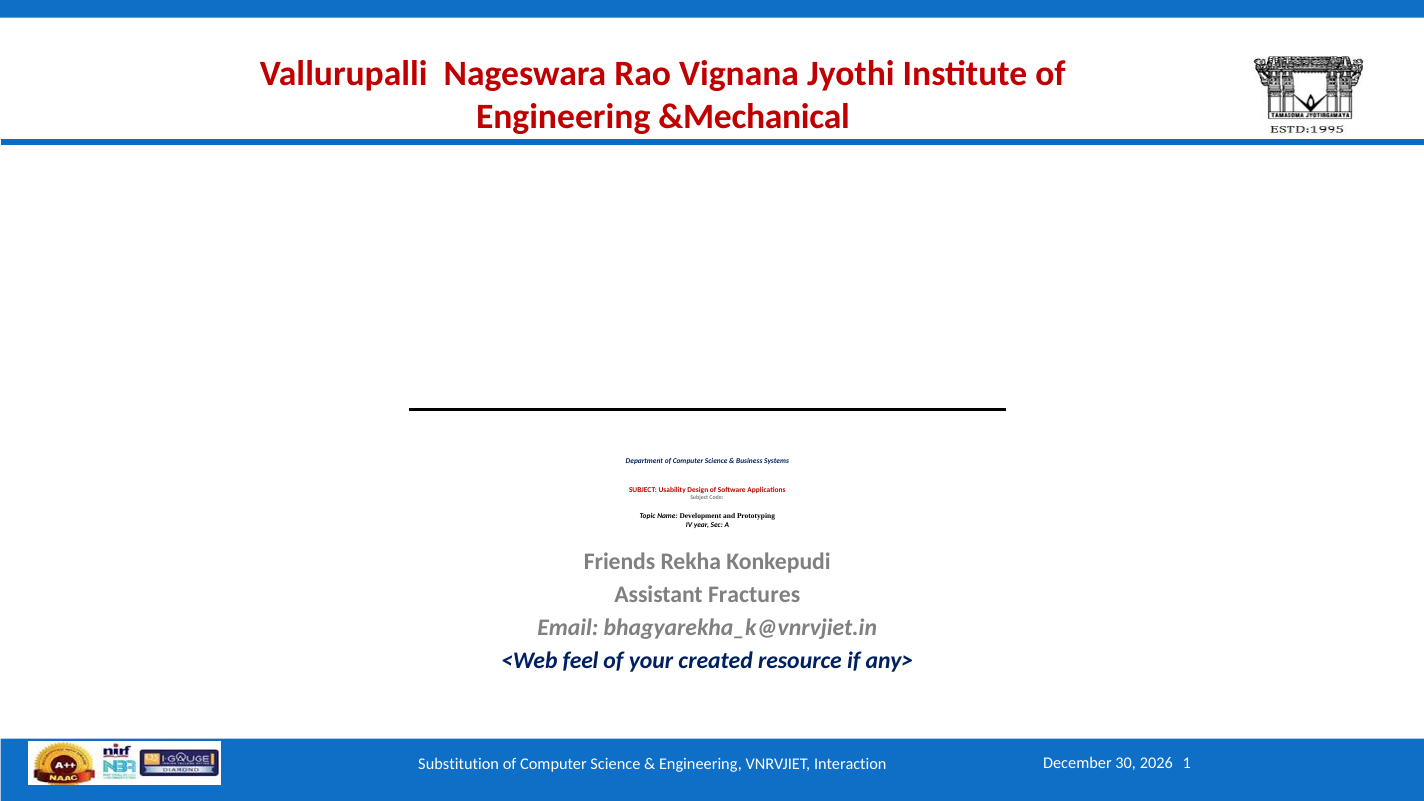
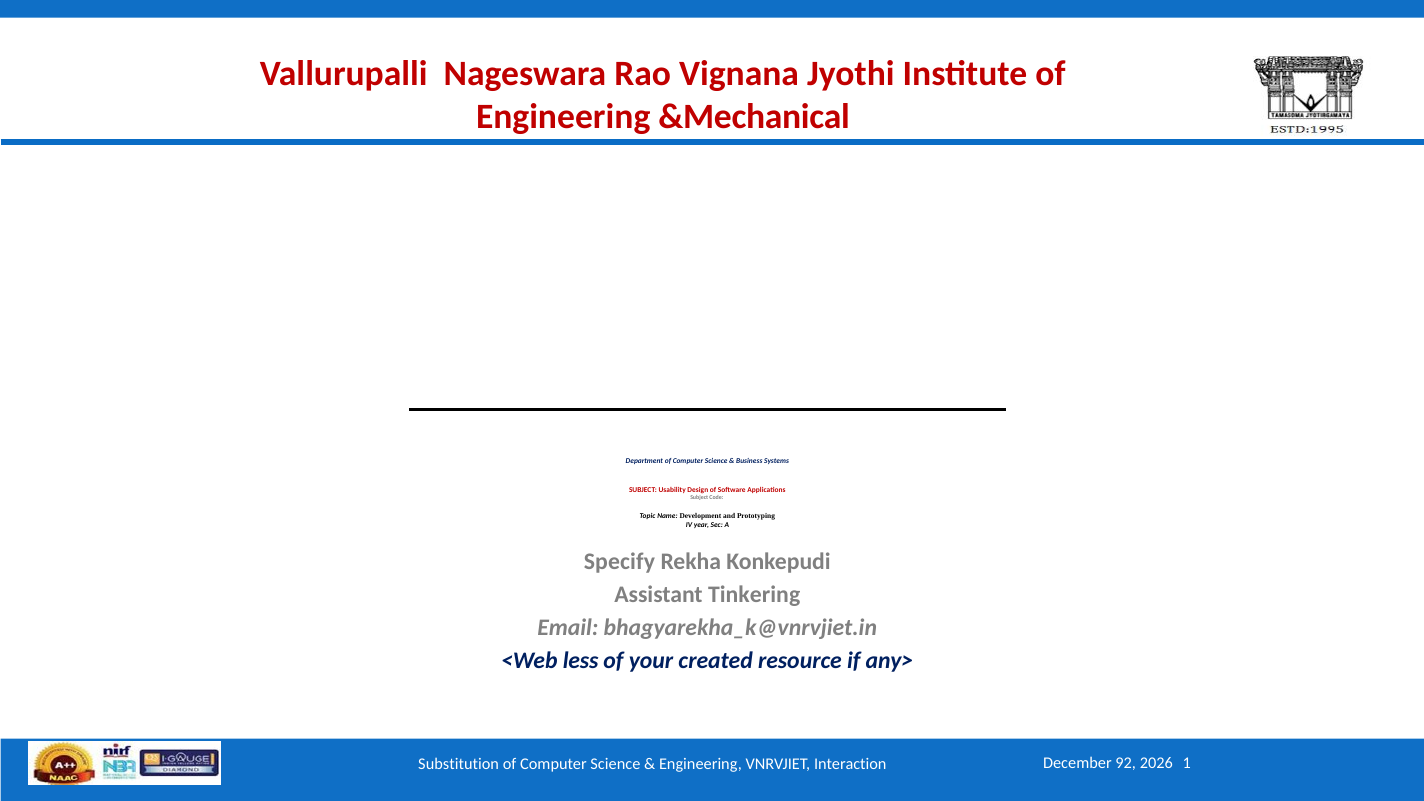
Friends: Friends -> Specify (619, 561)
Fractures: Fractures -> Tinkering (754, 594)
feel: feel -> less (581, 661)
30: 30 -> 92 (1126, 763)
